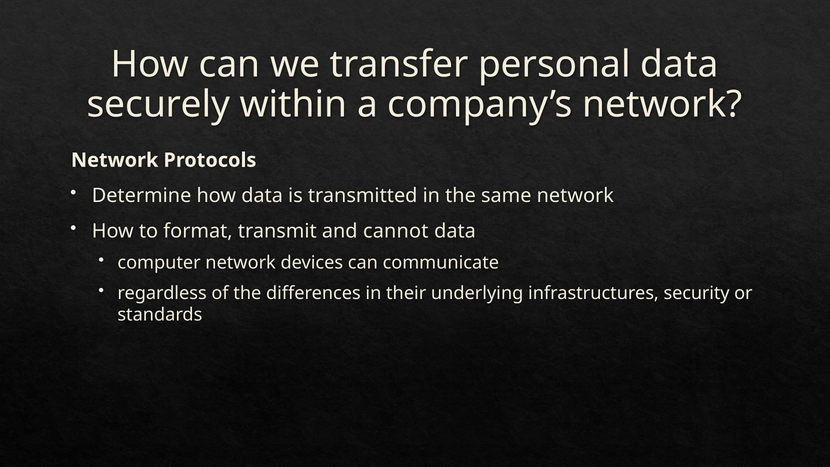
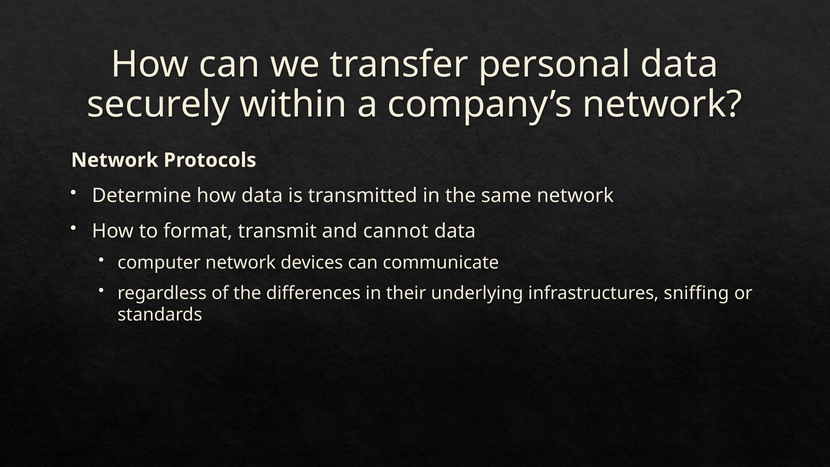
security: security -> sniffing (696, 293)
